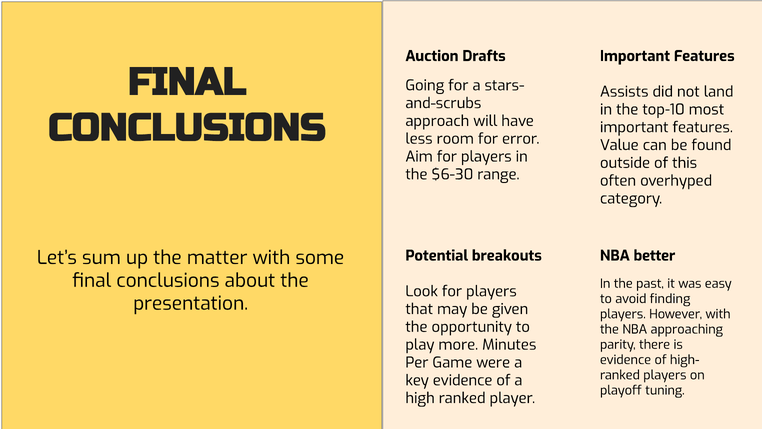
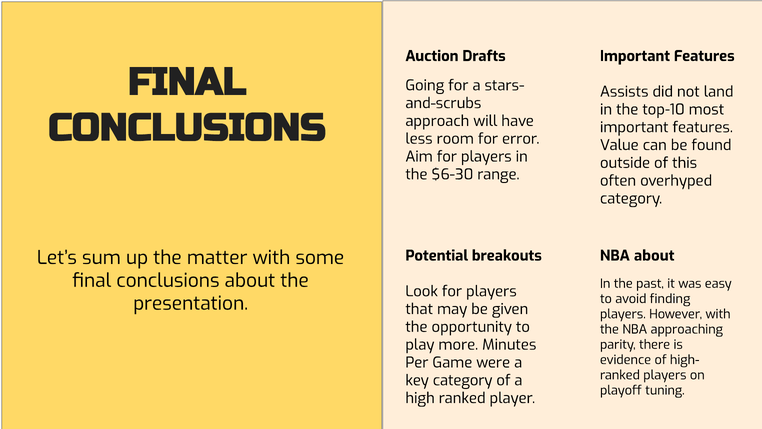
NBA better: better -> about (654, 256)
key evidence: evidence -> category (463, 380)
